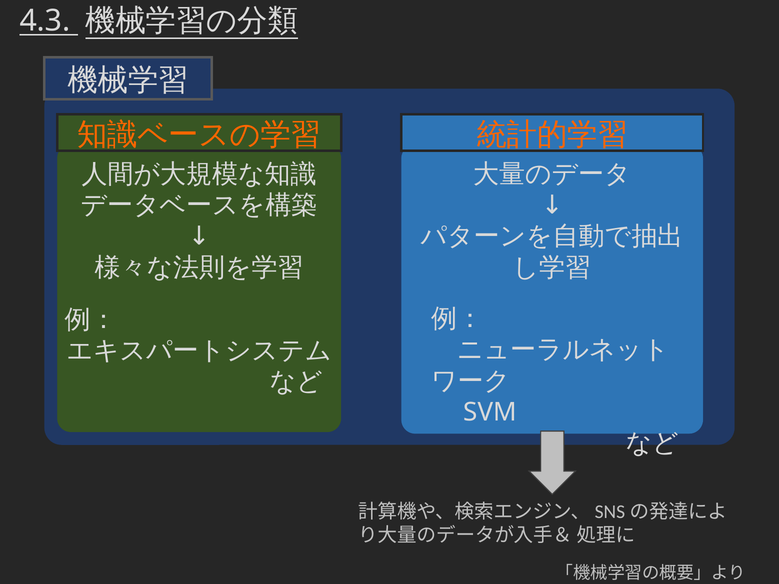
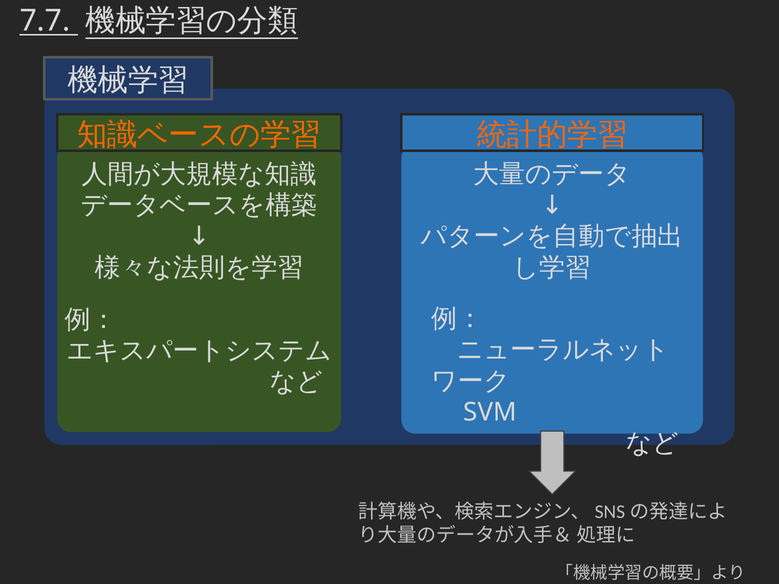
4.3: 4.3 -> 7.7 (45, 21)
